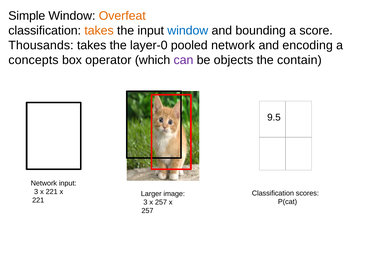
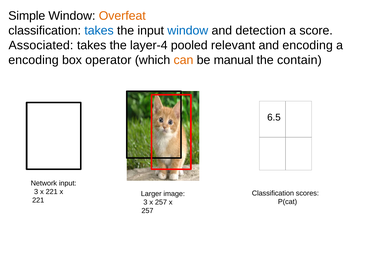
takes colour: orange -> blue (99, 31)
bounding: bounding -> detection (261, 31)
Thousands: Thousands -> Associated (41, 45)
layer-0: layer-0 -> layer-4 (149, 45)
pooled network: network -> relevant (233, 45)
concepts: concepts -> encoding (33, 60)
can colour: purple -> orange (183, 60)
objects: objects -> manual (234, 60)
9.5: 9.5 -> 6.5 (274, 117)
